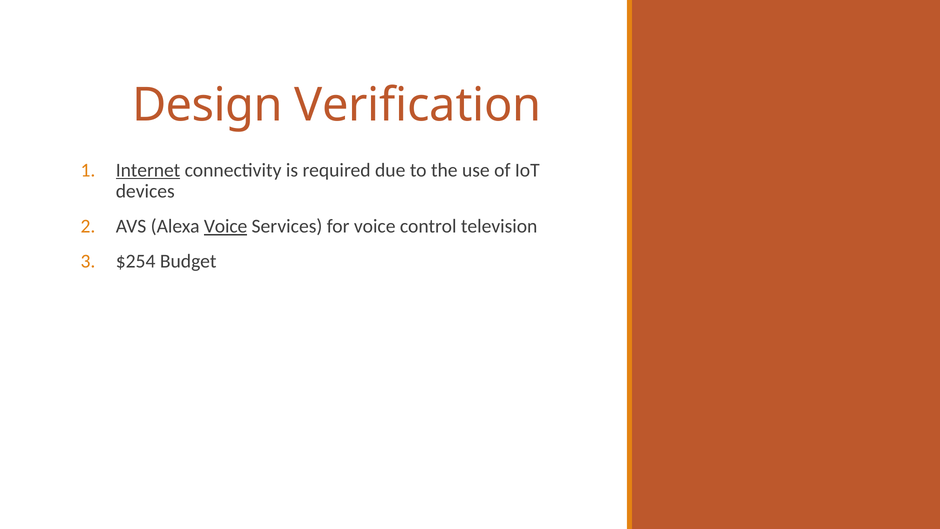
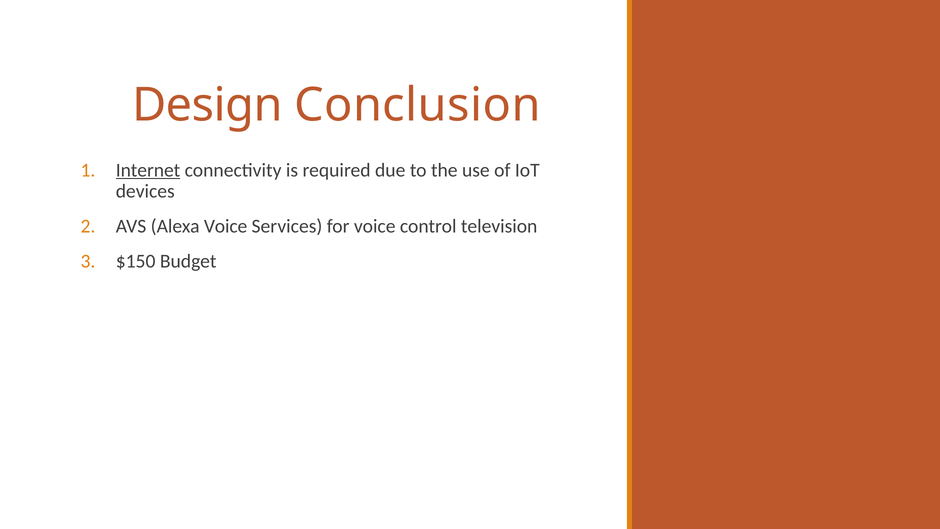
Verification: Verification -> Conclusion (417, 105)
Voice underline: present -> none (226, 226)
$254: $254 -> $150 (136, 261)
